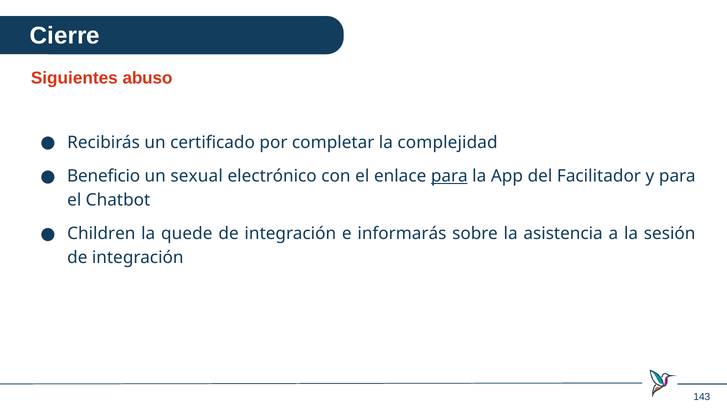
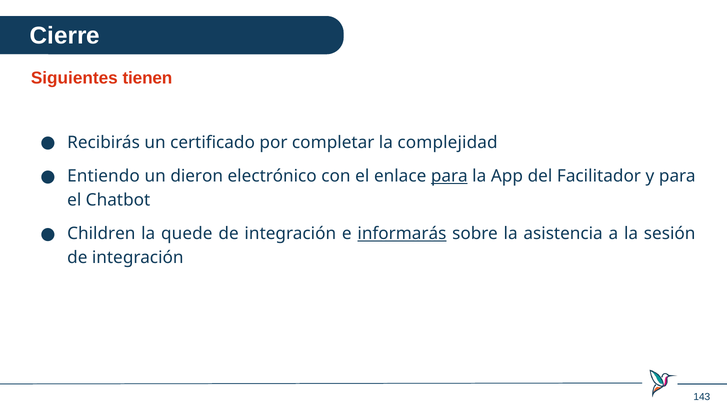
abuso: abuso -> tienen (147, 78)
Beneficio: Beneficio -> Entiendo (104, 176)
sexual: sexual -> dieron (197, 176)
informarás underline: none -> present (402, 234)
